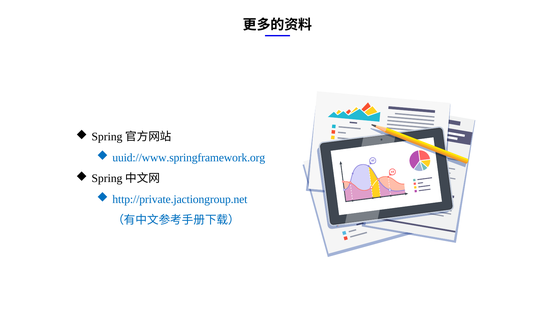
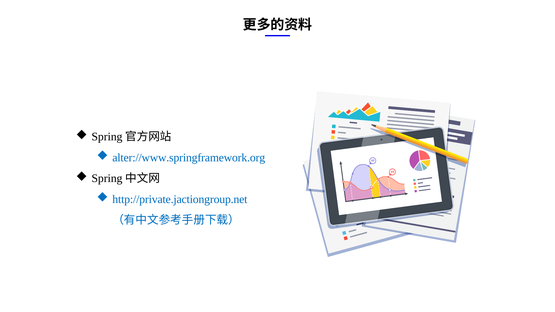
uuid://www.springframework.org: uuid://www.springframework.org -> alter://www.springframework.org (189, 158)
